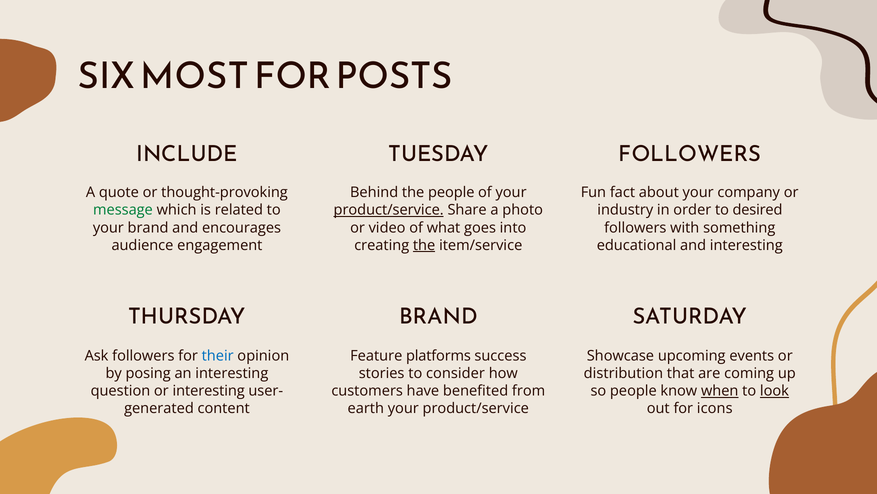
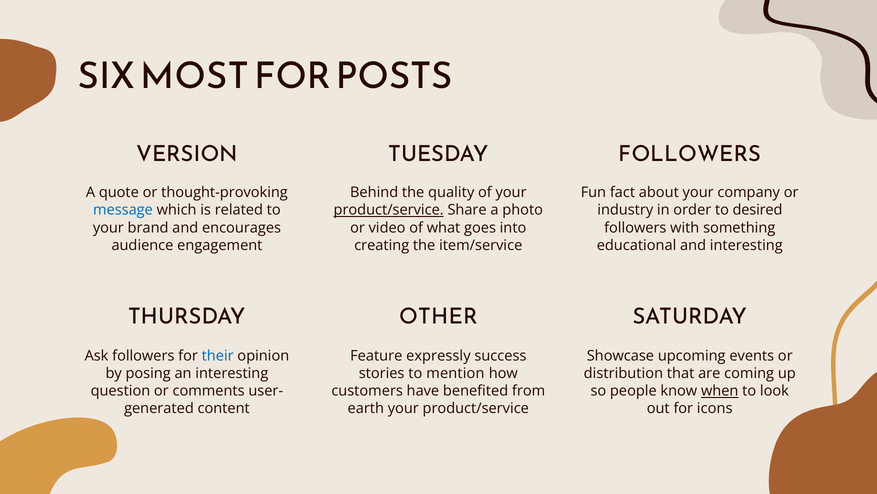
INCLUDE: INCLUDE -> VERSION (187, 154)
the people: people -> quality (451, 192)
message colour: green -> blue (123, 210)
the underline: present -> none (424, 245)
BRAND: BRAND -> OTHER (438, 316)
platforms: platforms -> expressly (438, 355)
consider: consider -> mention (455, 373)
or interesting: interesting -> comments (209, 391)
look underline: present -> none (774, 391)
